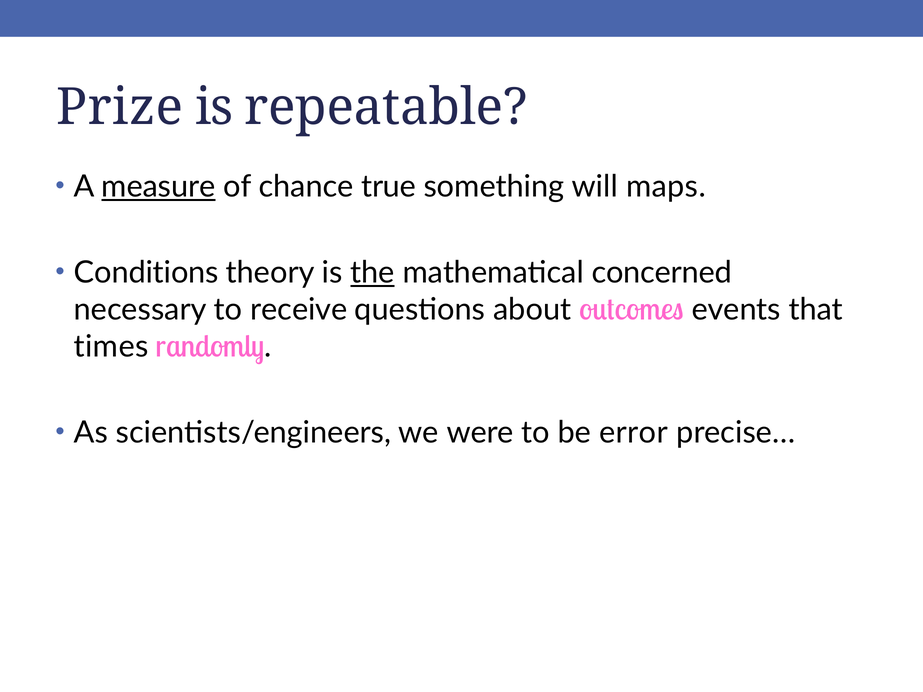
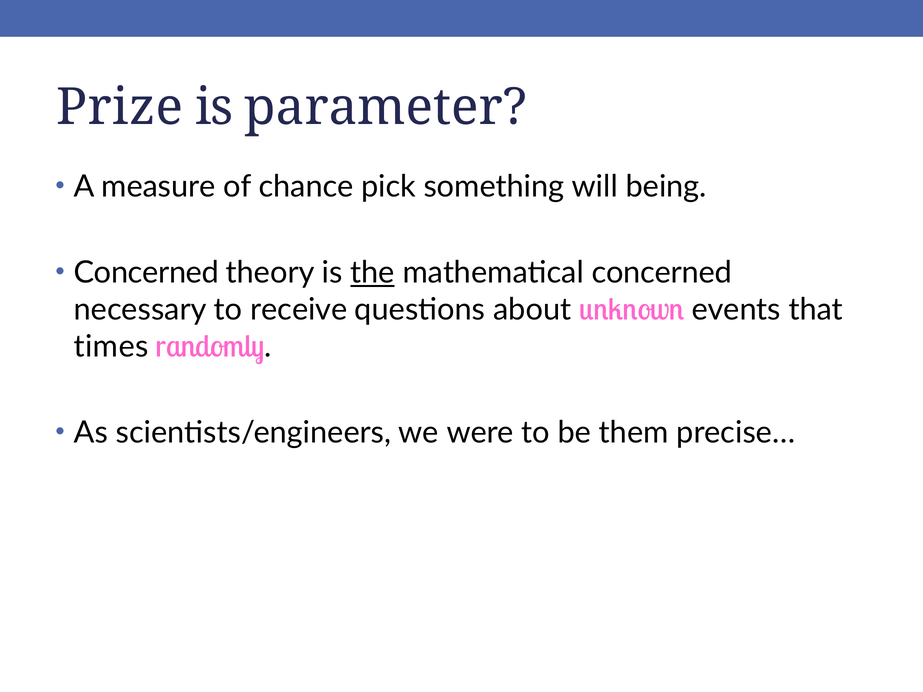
repeatable: repeatable -> parameter (386, 107)
measure underline: present -> none (159, 187)
true: true -> pick (389, 187)
maps: maps -> being (666, 187)
Conditions: Conditions -> Concerned (146, 273)
outcomes: outcomes -> unknown (632, 310)
error: error -> them (634, 433)
